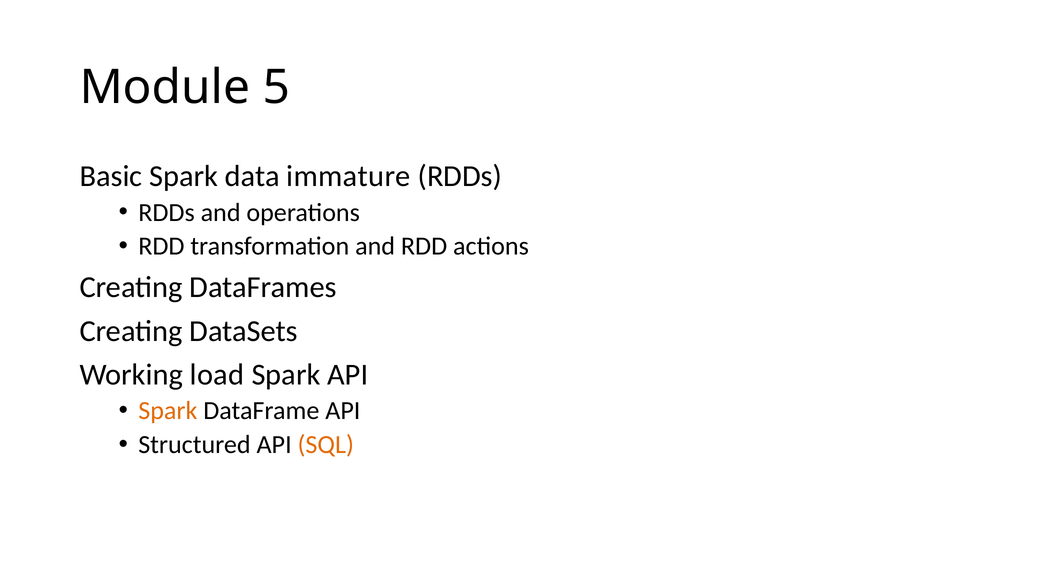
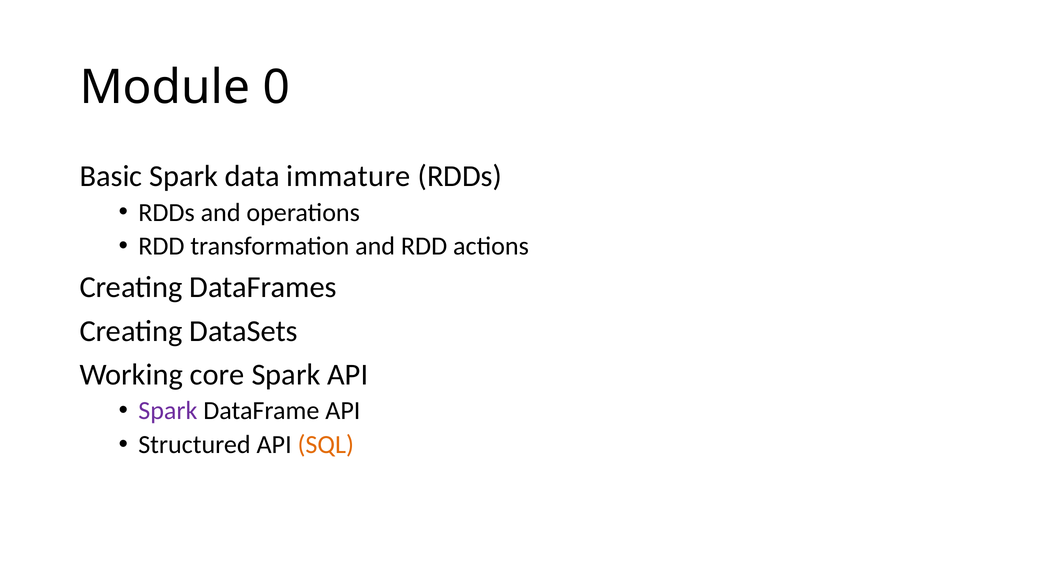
5: 5 -> 0 (276, 88)
load: load -> core (217, 375)
Spark colour: orange -> purple (168, 411)
